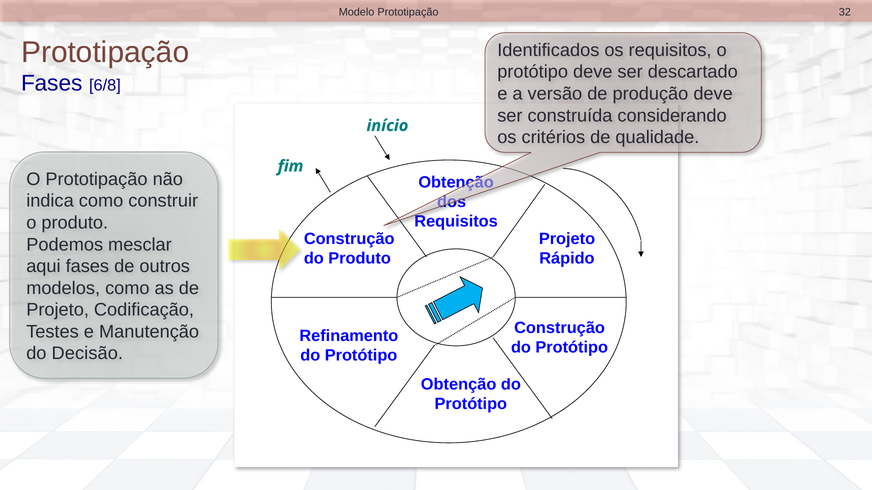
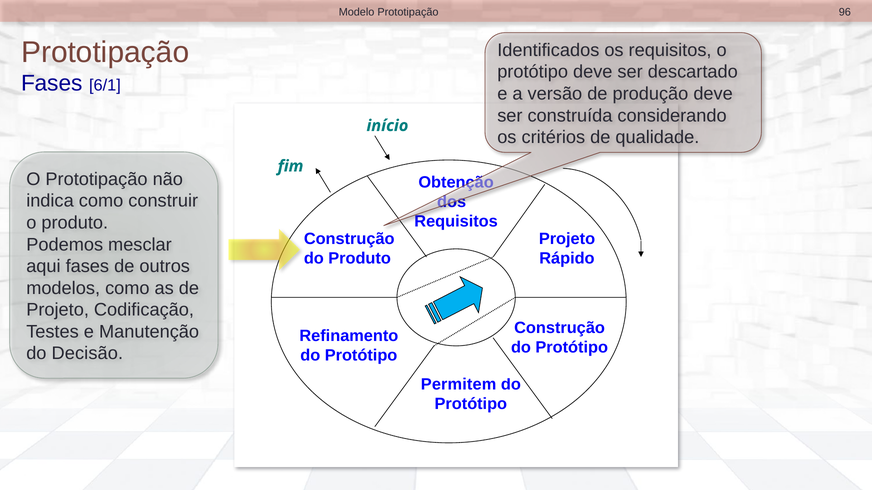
32: 32 -> 96 (845, 12)
6/8: 6/8 -> 6/1 (105, 86)
Obtenção: Obtenção -> Permitem (459, 385)
